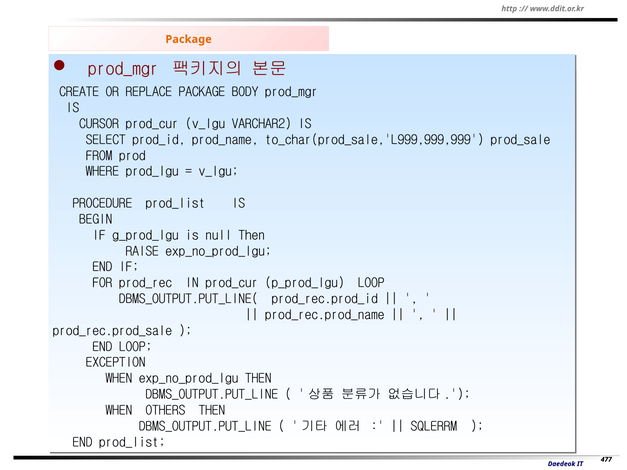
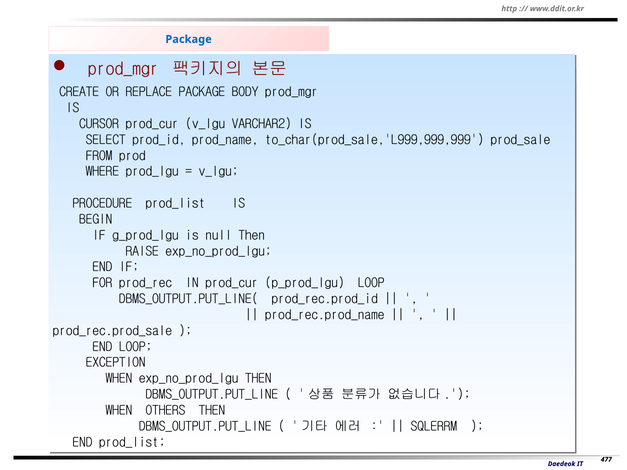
Package colour: orange -> blue (189, 39)
